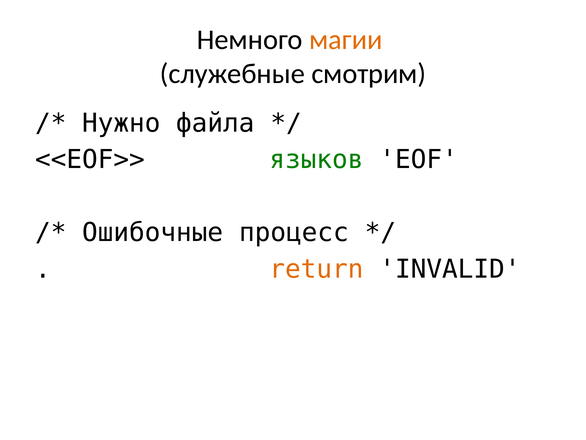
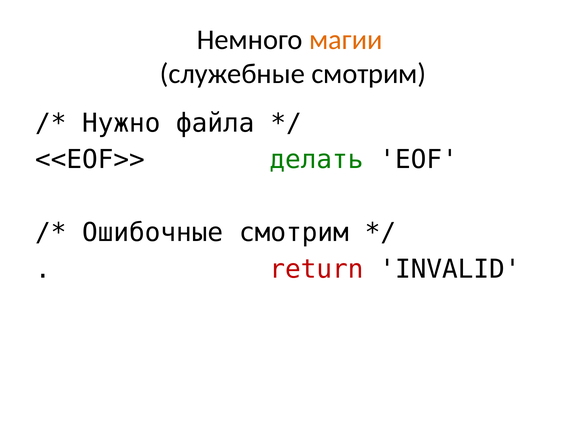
языков: языков -> делать (317, 159)
Ошибочные процесс: процесс -> смотрим (294, 232)
return colour: orange -> red (317, 269)
